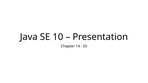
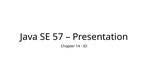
10: 10 -> 57 (58, 37)
